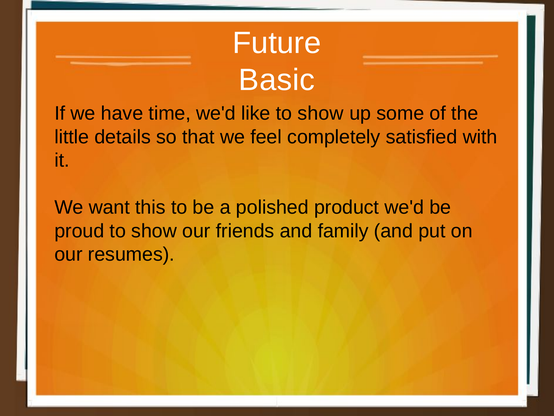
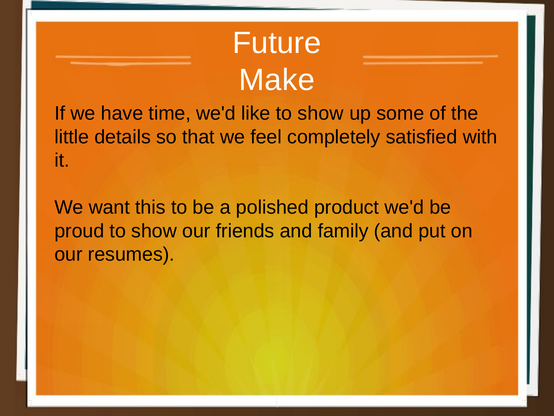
Basic: Basic -> Make (277, 80)
